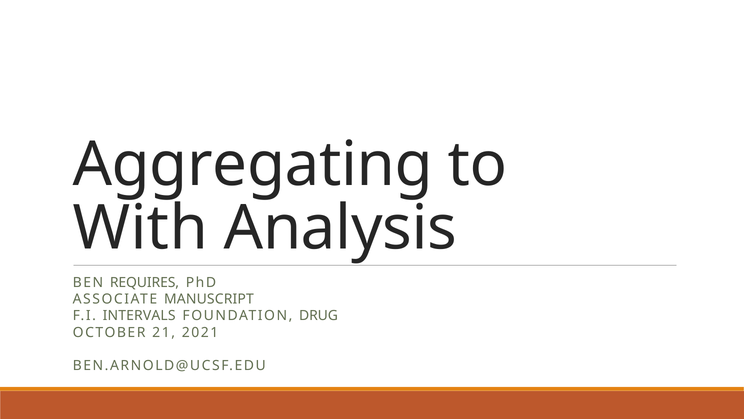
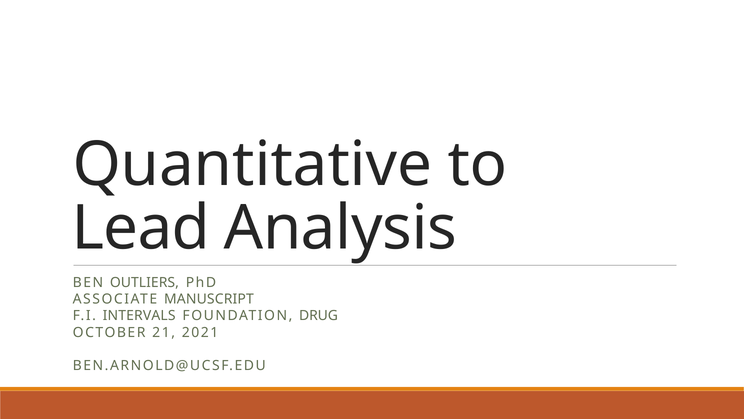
Aggregating: Aggregating -> Quantitative (252, 165)
With: With -> Lead (141, 228)
REQUIRES: REQUIRES -> OUTLIERS (144, 282)
